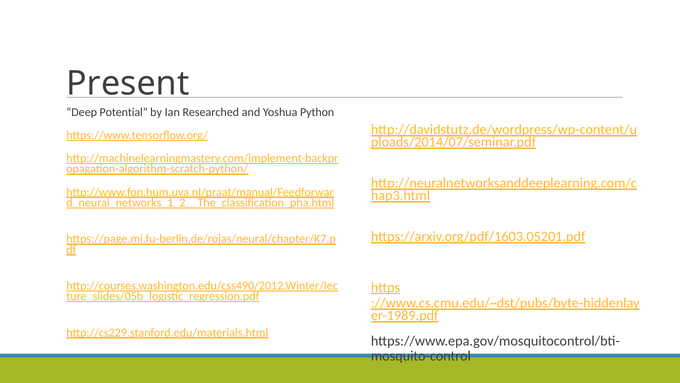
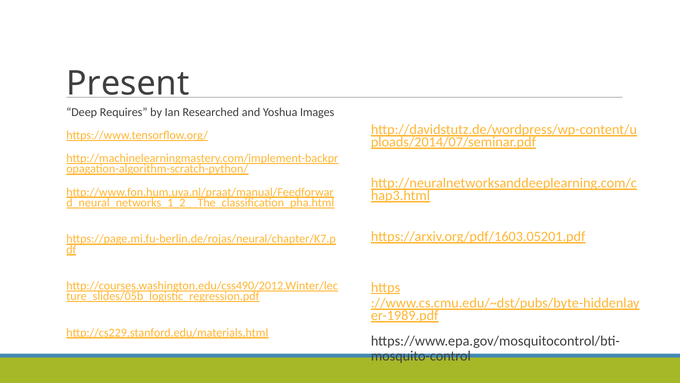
Potential: Potential -> Requires (124, 112)
Python: Python -> Images (317, 112)
